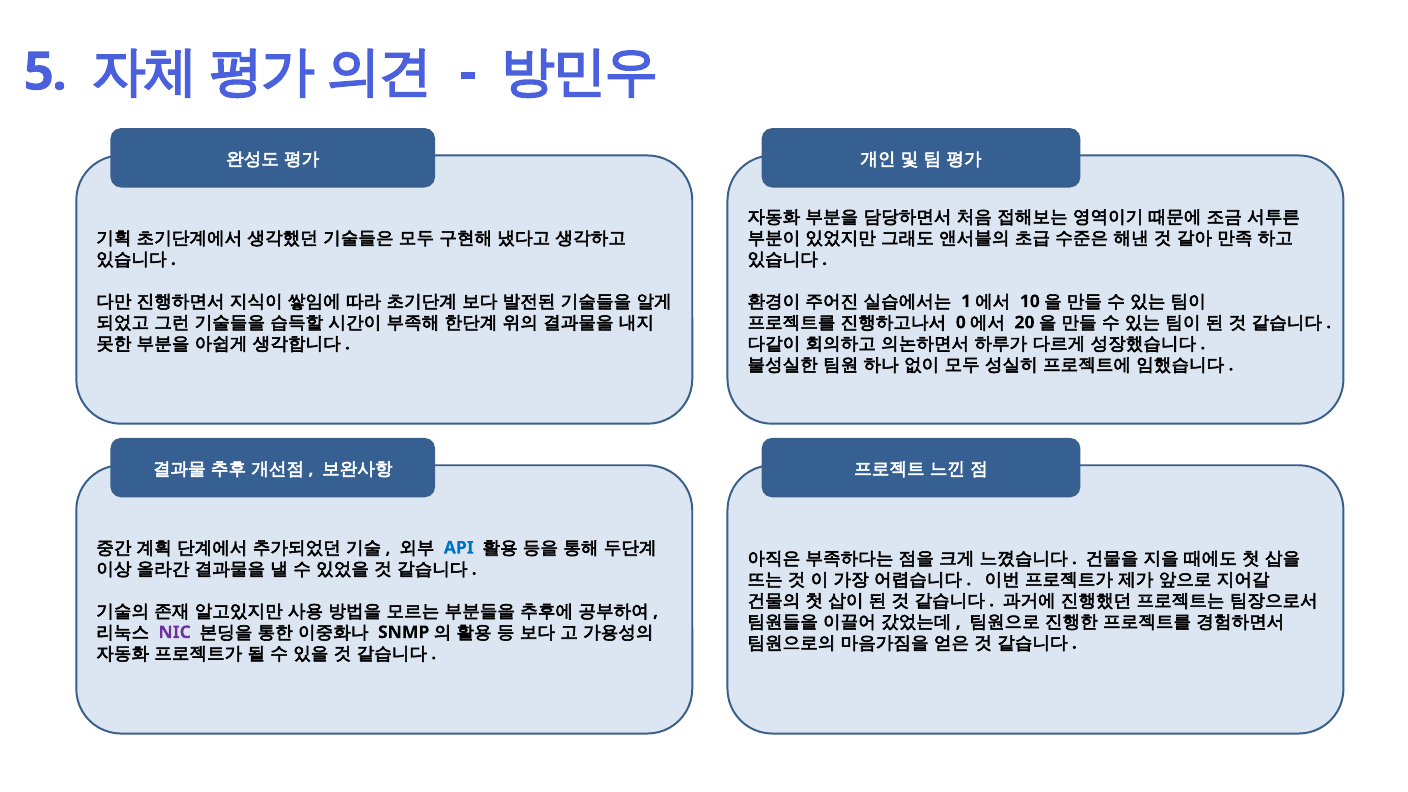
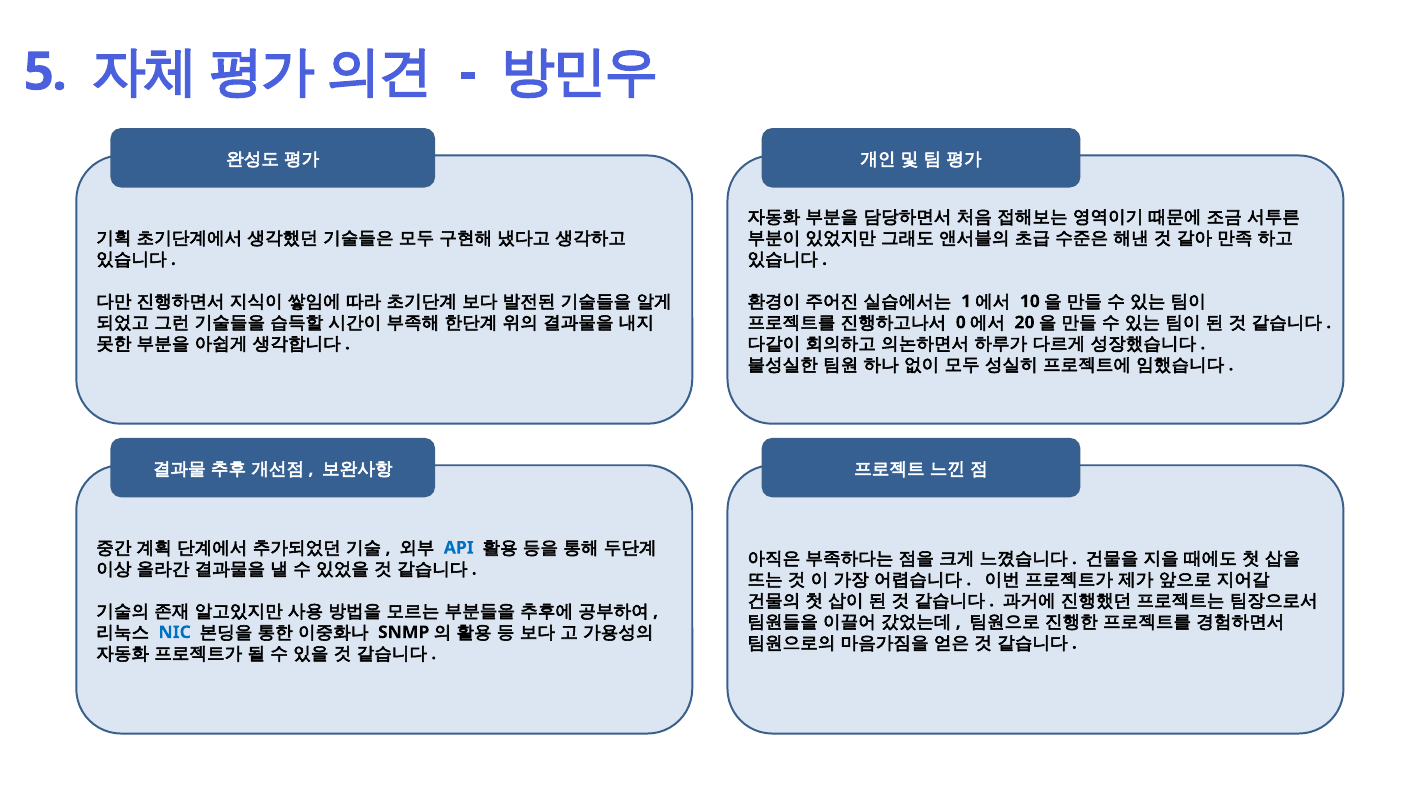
NIC colour: purple -> blue (175, 632)
